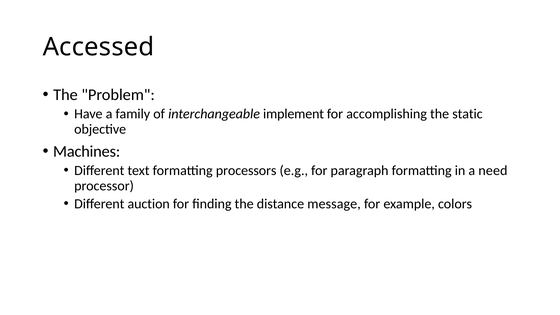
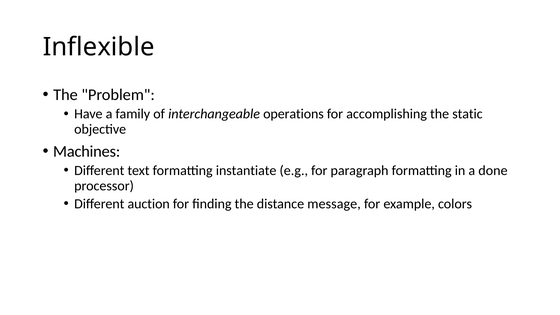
Accessed: Accessed -> Inflexible (99, 47)
implement: implement -> operations (293, 114)
processors: processors -> instantiate (246, 171)
need: need -> done (493, 171)
